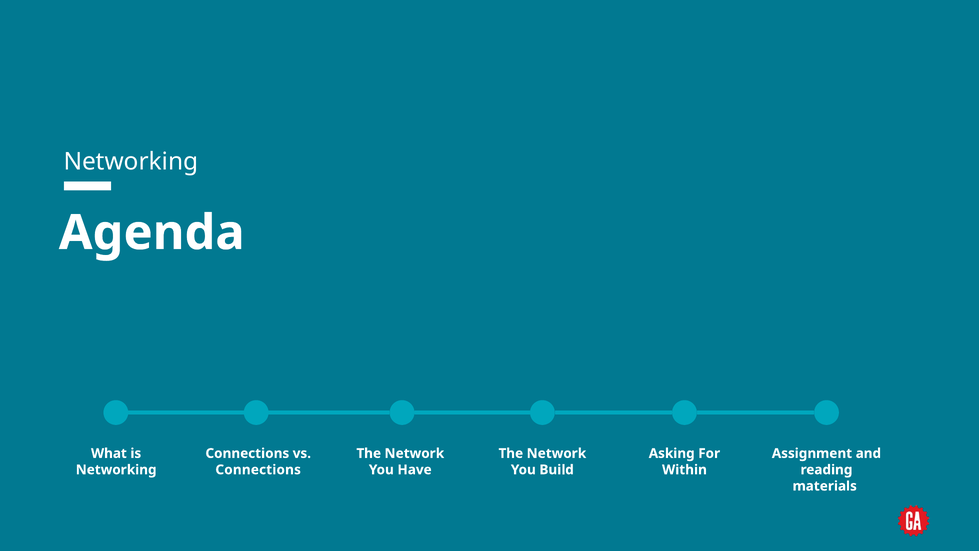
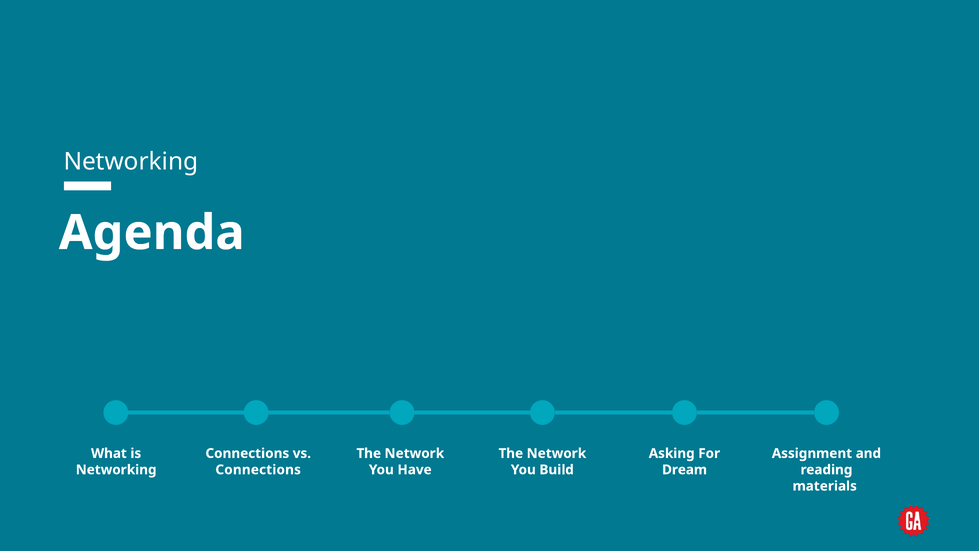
Within: Within -> Dream (685, 470)
